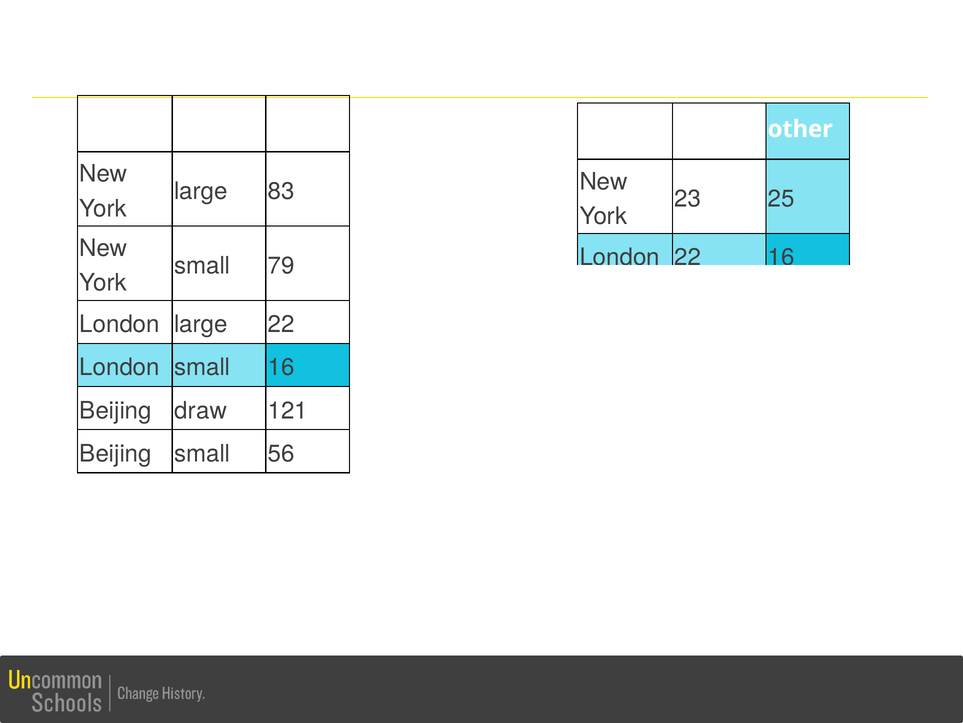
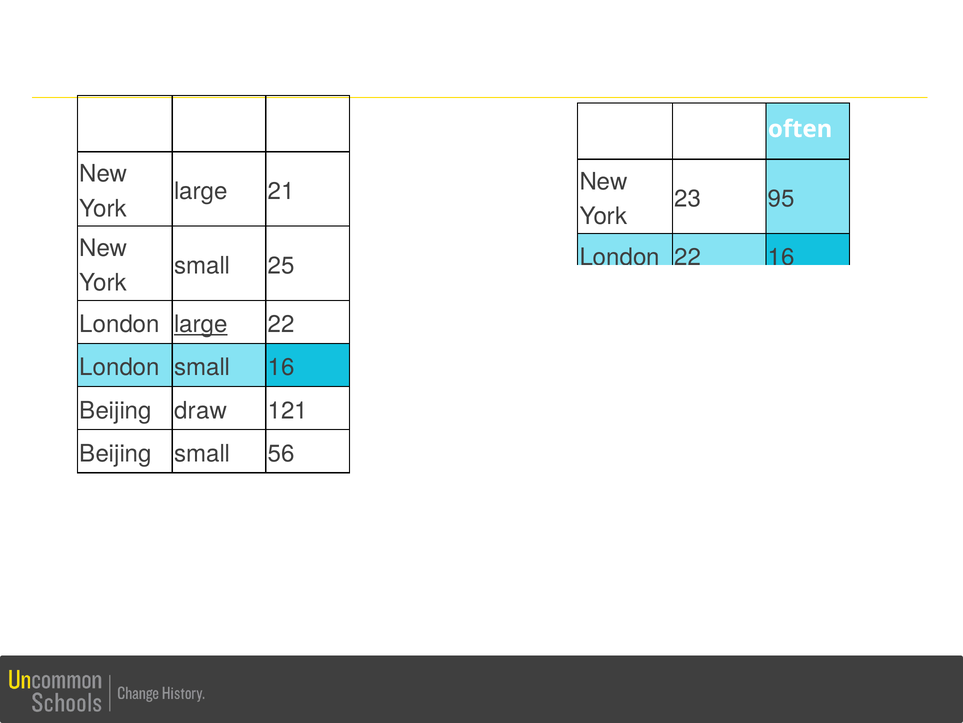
other: other -> often (800, 129)
83: 83 -> 21 (281, 191)
25: 25 -> 95 (781, 199)
79: 79 -> 25 (281, 265)
large underline: none -> present (201, 324)
